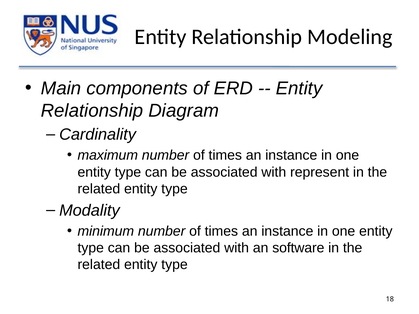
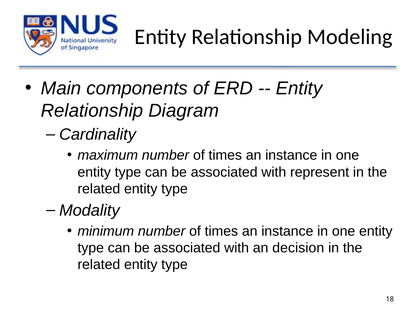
software: software -> decision (298, 248)
